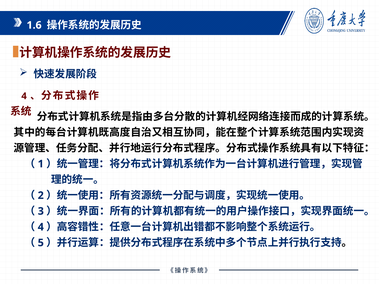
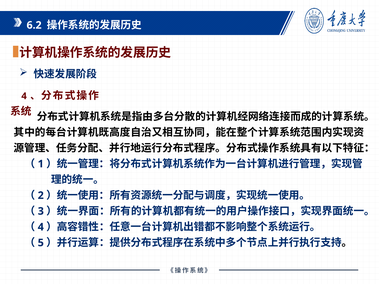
1.6: 1.6 -> 6.2 (34, 25)
